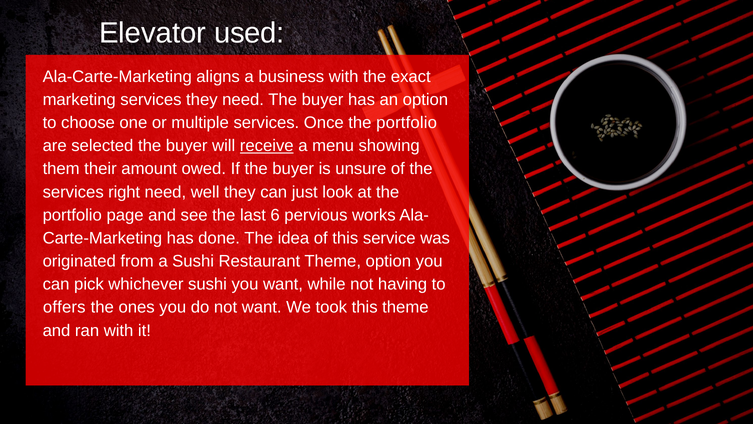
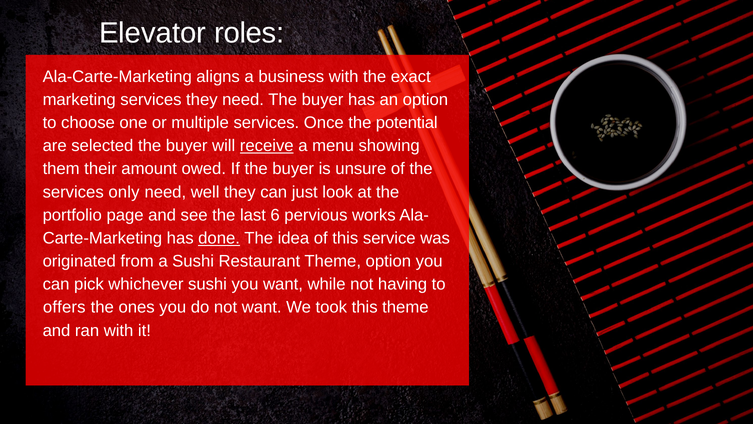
used: used -> roles (249, 33)
Once the portfolio: portfolio -> potential (407, 123)
right: right -> only (124, 192)
done underline: none -> present (219, 238)
